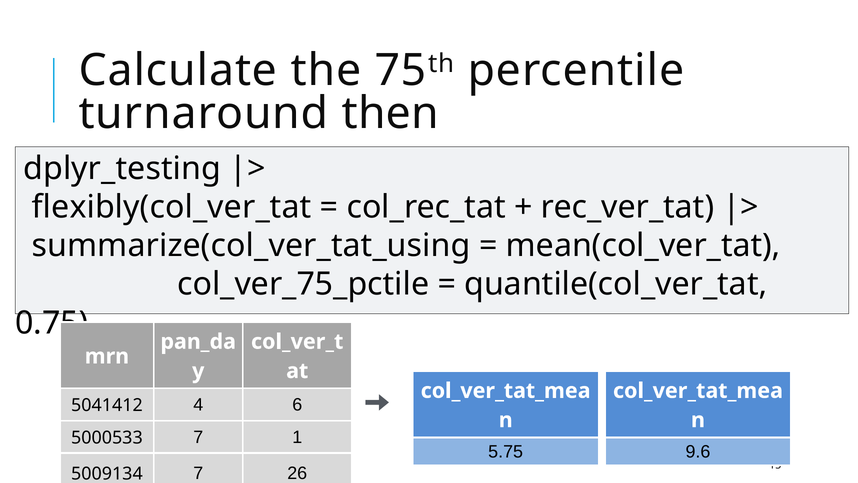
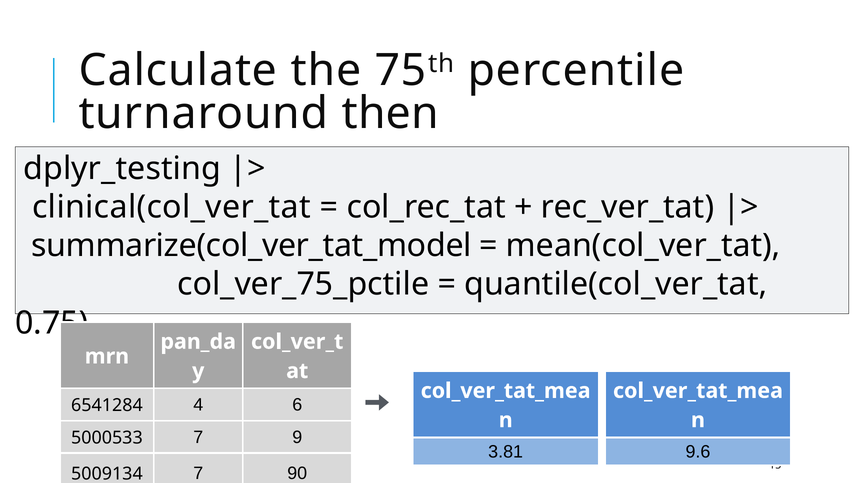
flexibly(col_ver_tat: flexibly(col_ver_tat -> clinical(col_ver_tat (171, 207)
summarize(col_ver_tat_using: summarize(col_ver_tat_using -> summarize(col_ver_tat_model (251, 245)
5041412: 5041412 -> 6541284 (107, 405)
1: 1 -> 9 (297, 437)
5.75: 5.75 -> 3.81 (506, 451)
26: 26 -> 90 (297, 473)
